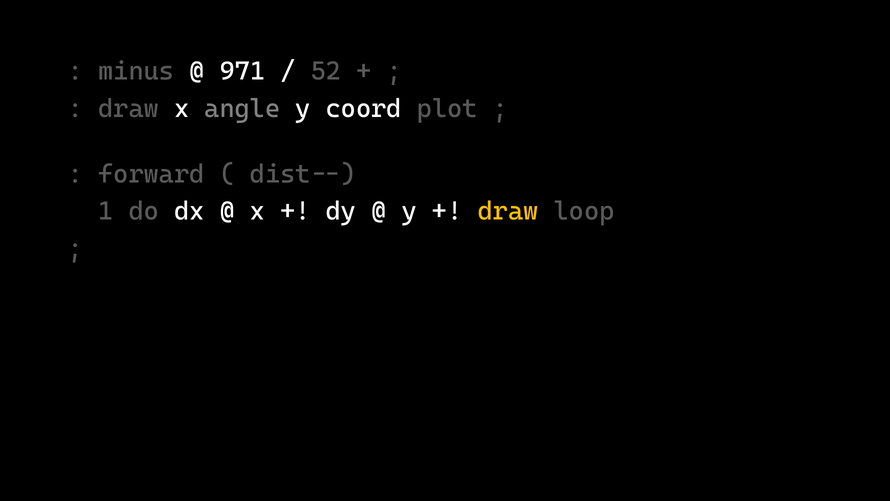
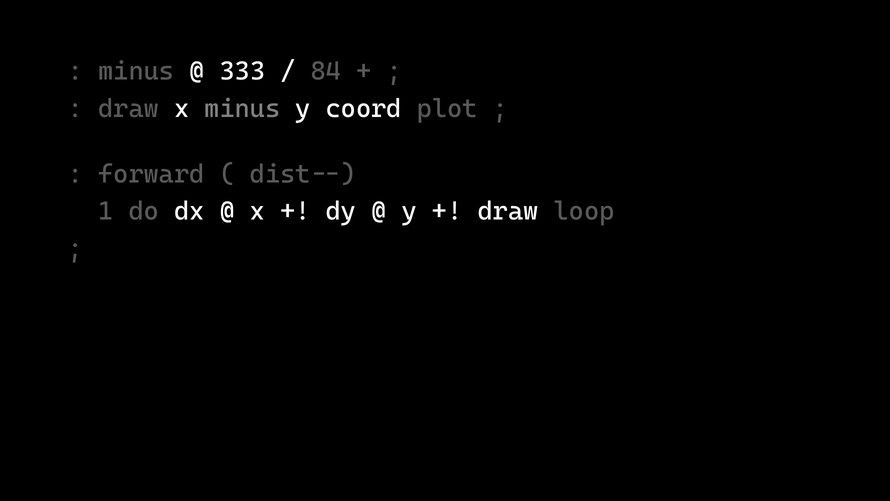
971: 971 -> 333 (242, 71)
52: 52 -> 84 (326, 71)
x angle: angle -> minus (242, 109)
draw colour: yellow -> white (508, 211)
